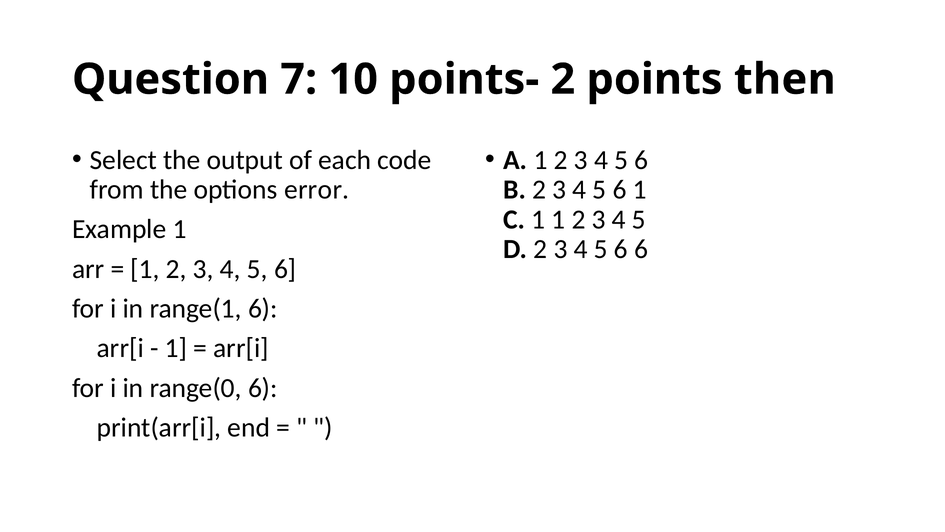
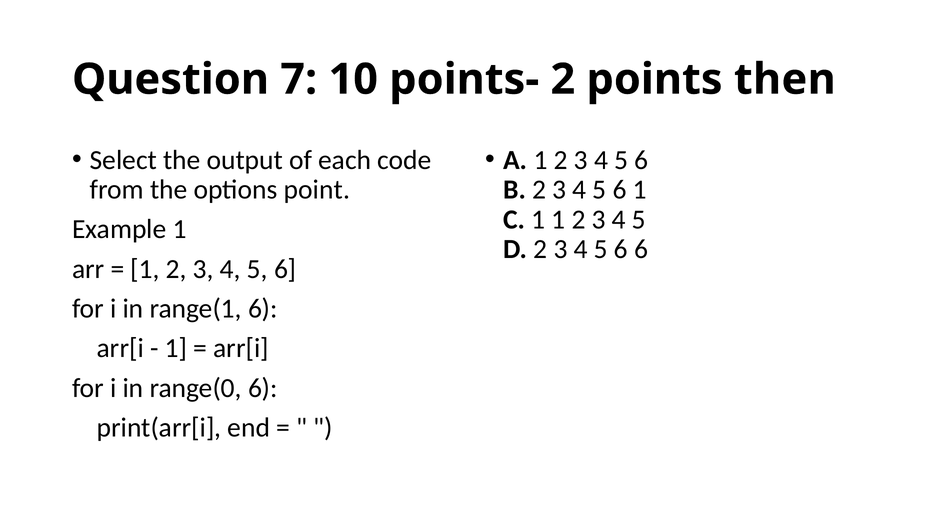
error: error -> point (317, 190)
